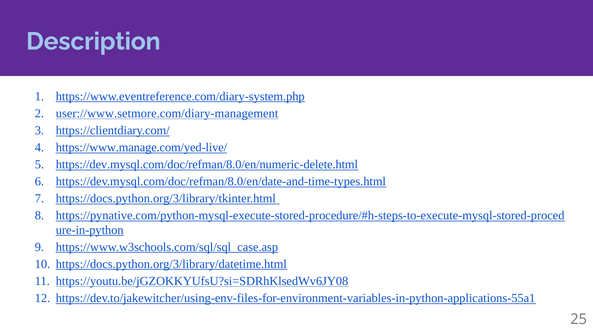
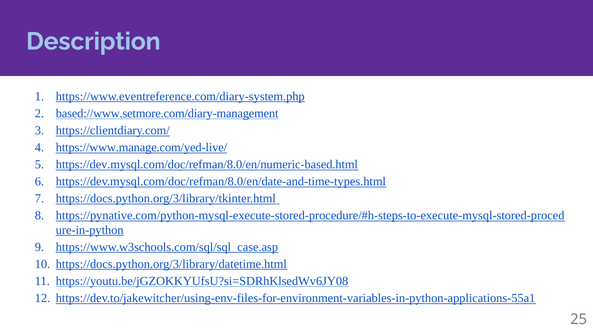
user://www.setmore.com/diary-management: user://www.setmore.com/diary-management -> based://www.setmore.com/diary-management (167, 114)
https://dev.mysql.com/doc/refman/8.0/en/numeric-delete.html: https://dev.mysql.com/doc/refman/8.0/en/numeric-delete.html -> https://dev.mysql.com/doc/refman/8.0/en/numeric-based.html (207, 165)
